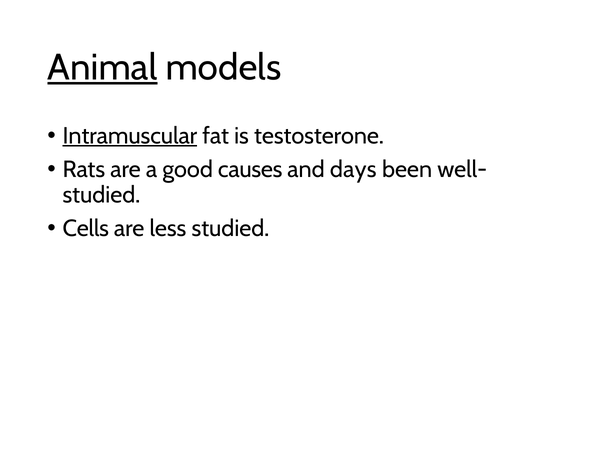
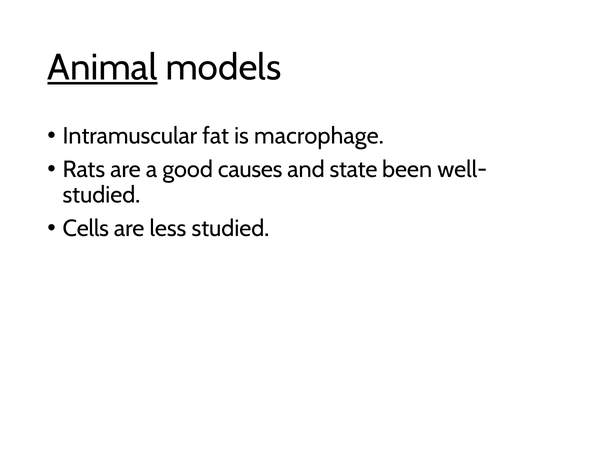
Intramuscular underline: present -> none (130, 136)
testosterone: testosterone -> macrophage (319, 136)
days: days -> state (353, 170)
